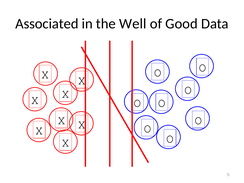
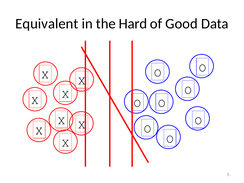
Associated: Associated -> Equivalent (47, 24)
Well: Well -> Hard (133, 24)
